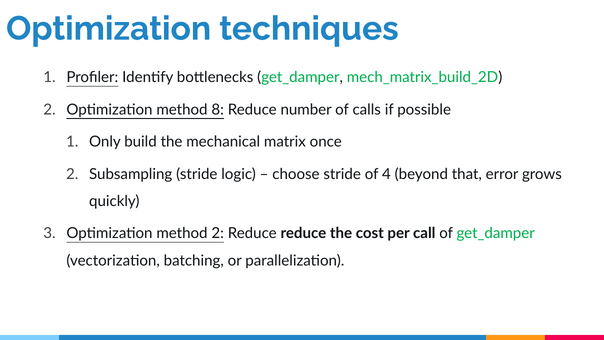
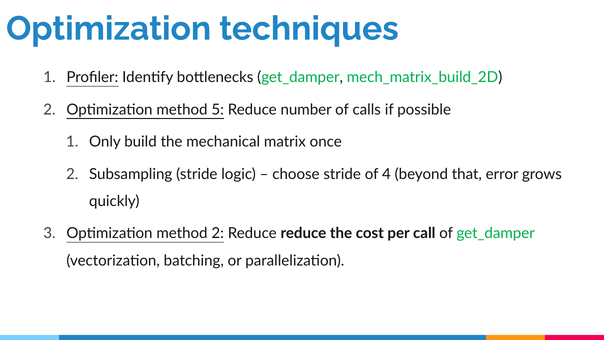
8: 8 -> 5 (218, 110)
